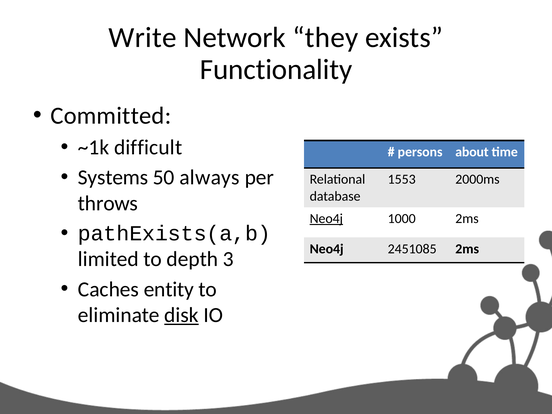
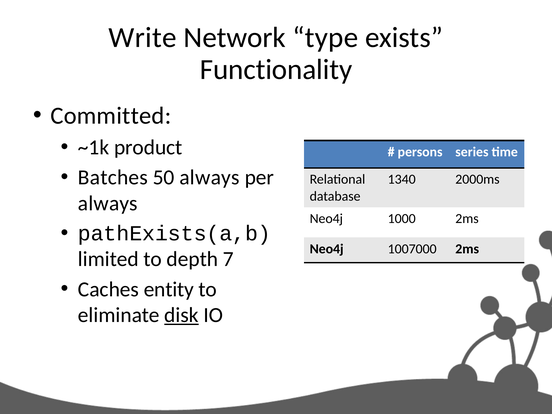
they: they -> type (325, 37)
difficult: difficult -> product (148, 147)
about: about -> series (472, 152)
Systems: Systems -> Batches (113, 178)
1553: 1553 -> 1340 (402, 179)
throws: throws -> always (108, 203)
Neo4j underline: present -> none (326, 219)
2451085: 2451085 -> 1007000 (412, 249)
3: 3 -> 7 (228, 259)
